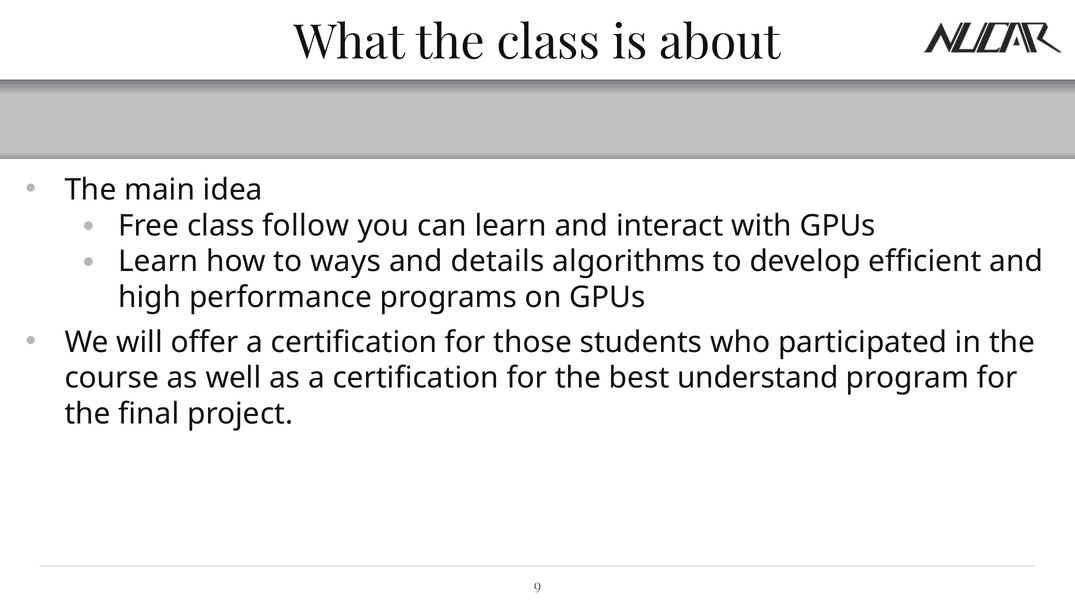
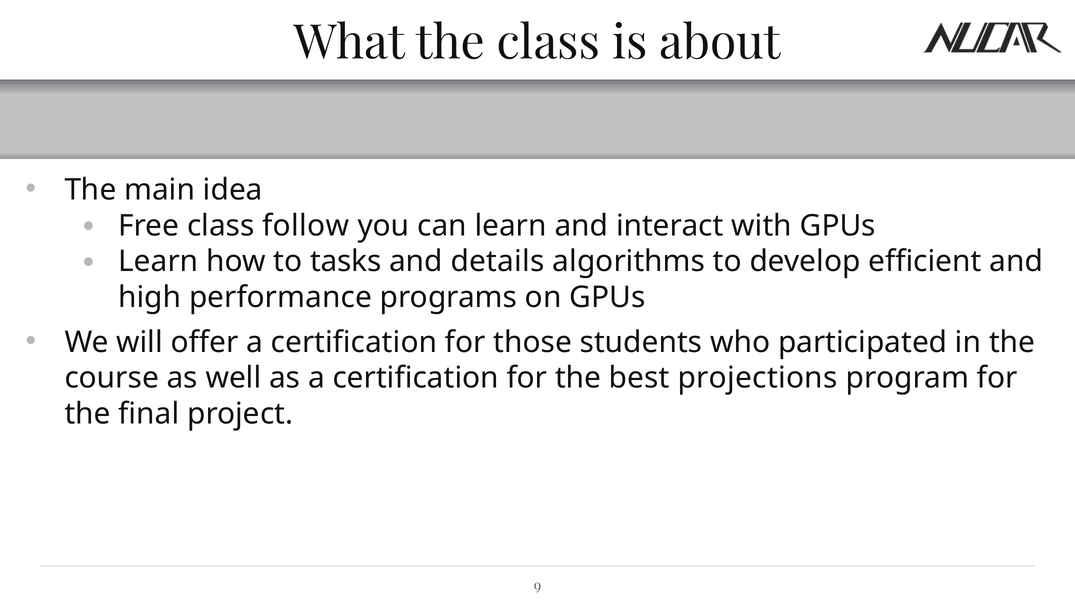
ways: ways -> tasks (346, 261)
understand: understand -> projections (758, 378)
